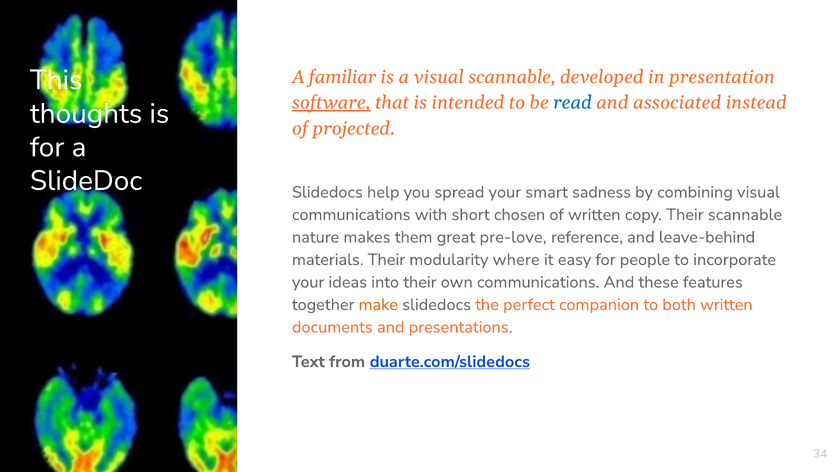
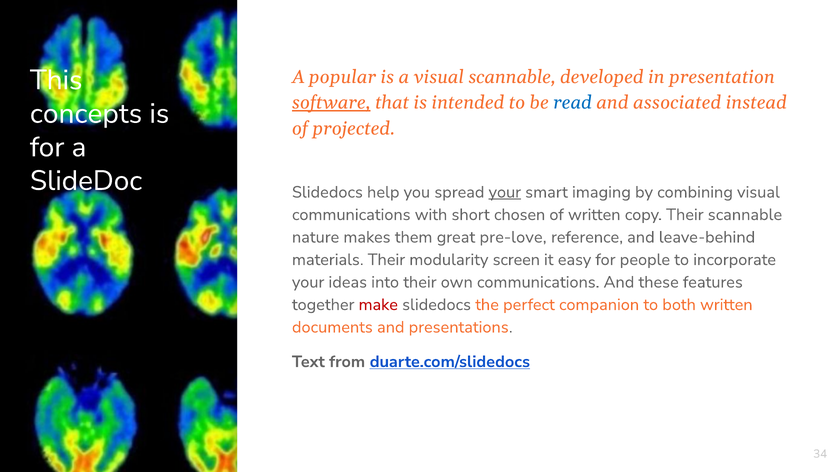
familiar: familiar -> popular (342, 77)
thoughts: thoughts -> concepts (86, 114)
your underline: none -> present (505, 192)
sadness: sadness -> imaging (601, 192)
where: where -> screen (516, 260)
make colour: orange -> red (378, 305)
